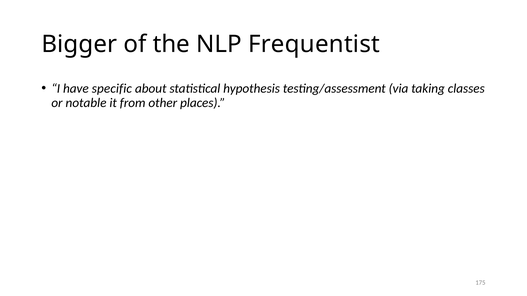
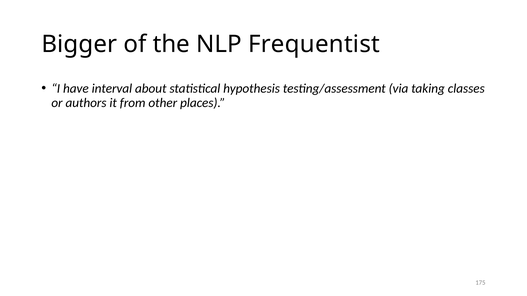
specific: specific -> interval (112, 89)
notable: notable -> authors (86, 103)
